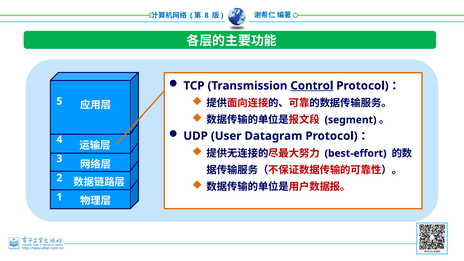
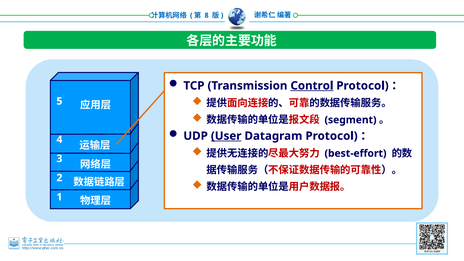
User underline: none -> present (226, 136)
